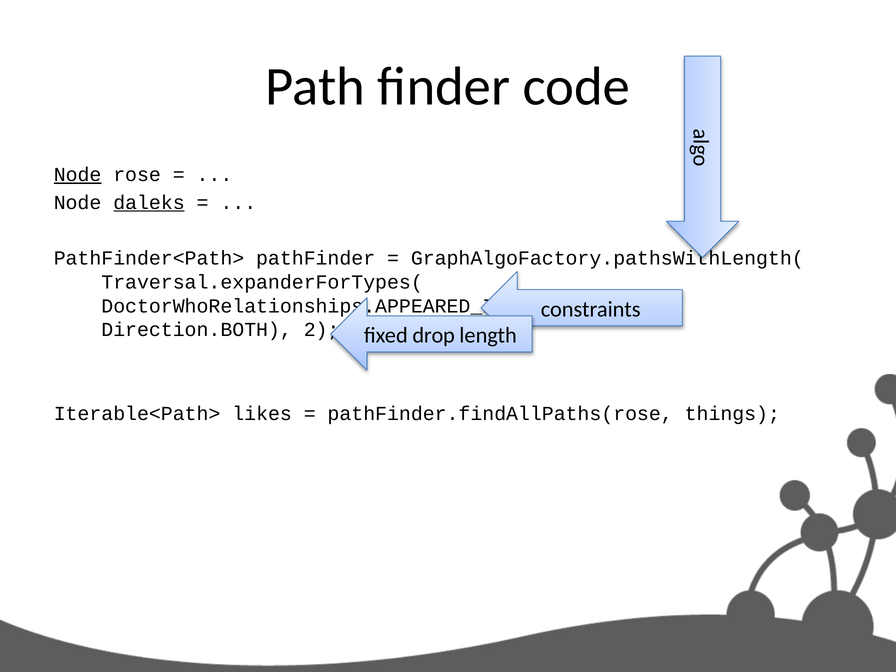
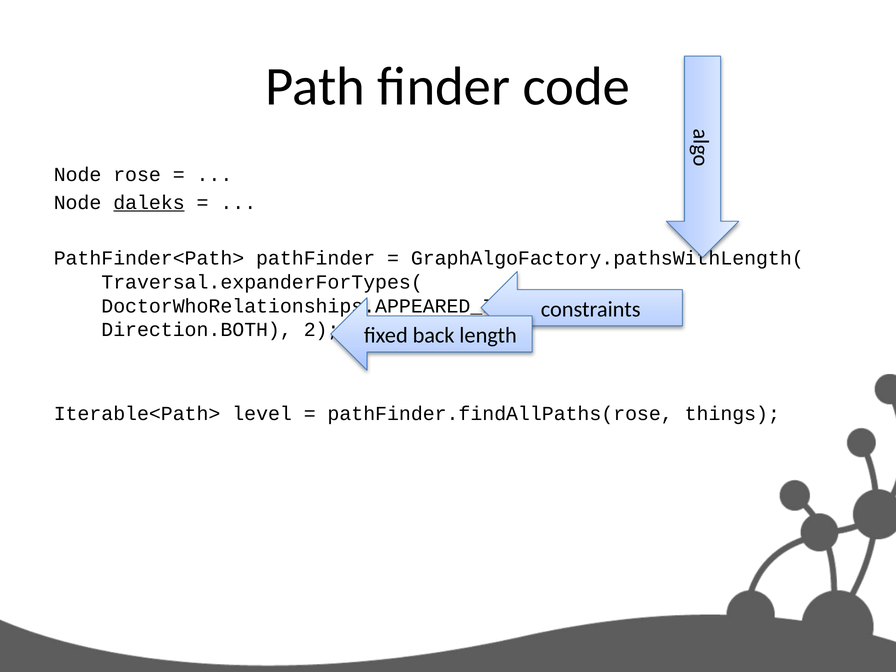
Node underline: present -> none (78, 175)
drop: drop -> back (434, 336)
likes: likes -> level (262, 413)
